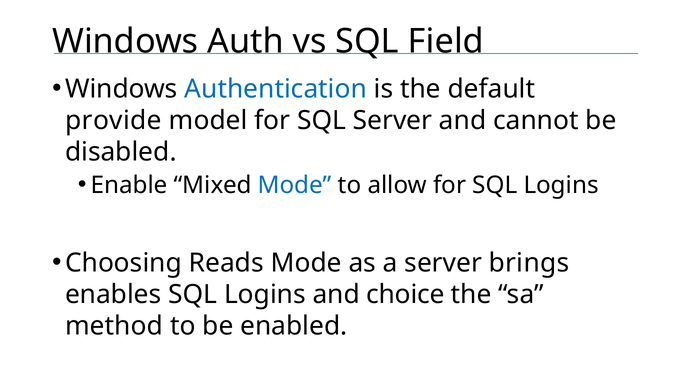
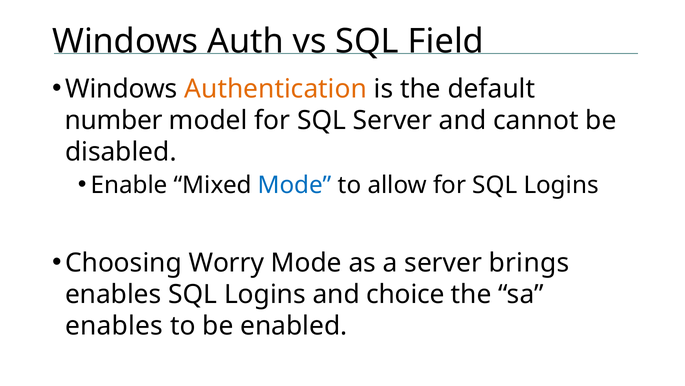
Authentication colour: blue -> orange (276, 89)
provide: provide -> number (114, 120)
Reads: Reads -> Worry (226, 263)
method: method -> enables (114, 325)
